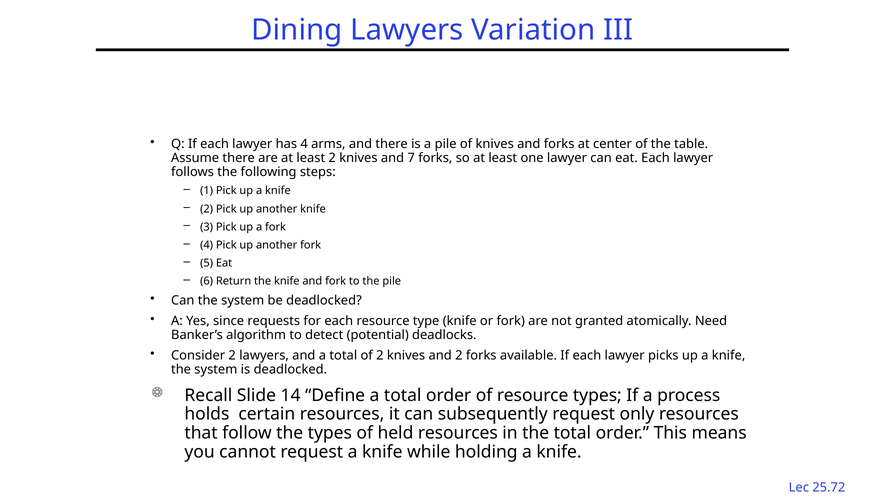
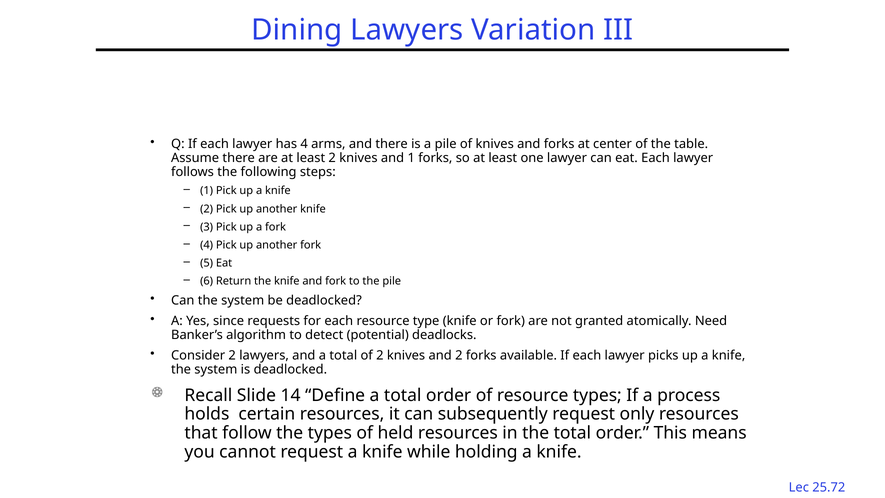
and 7: 7 -> 1 (411, 158)
